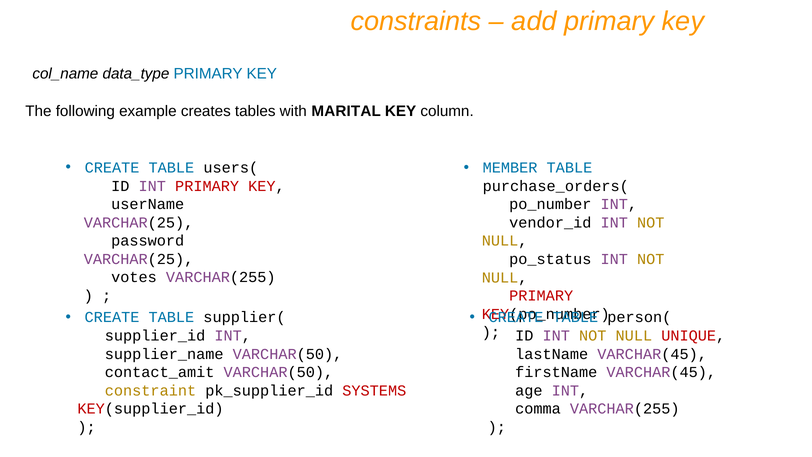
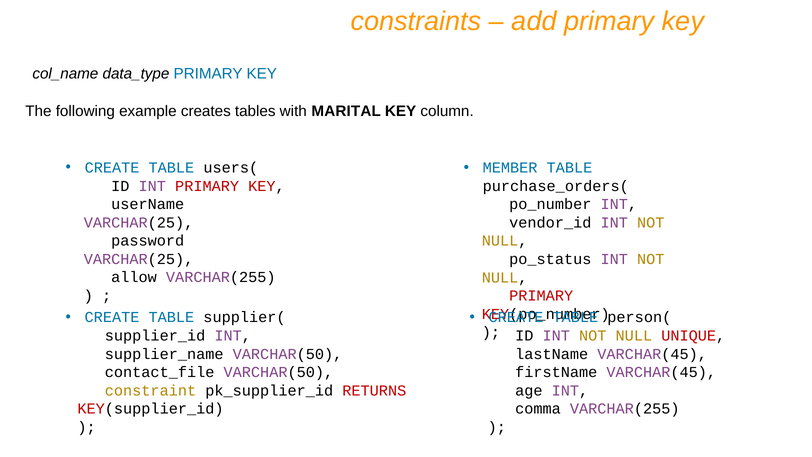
votes: votes -> allow (134, 277)
contact_amit: contact_amit -> contact_file (160, 372)
SYSTEMS: SYSTEMS -> RETURNS (374, 390)
